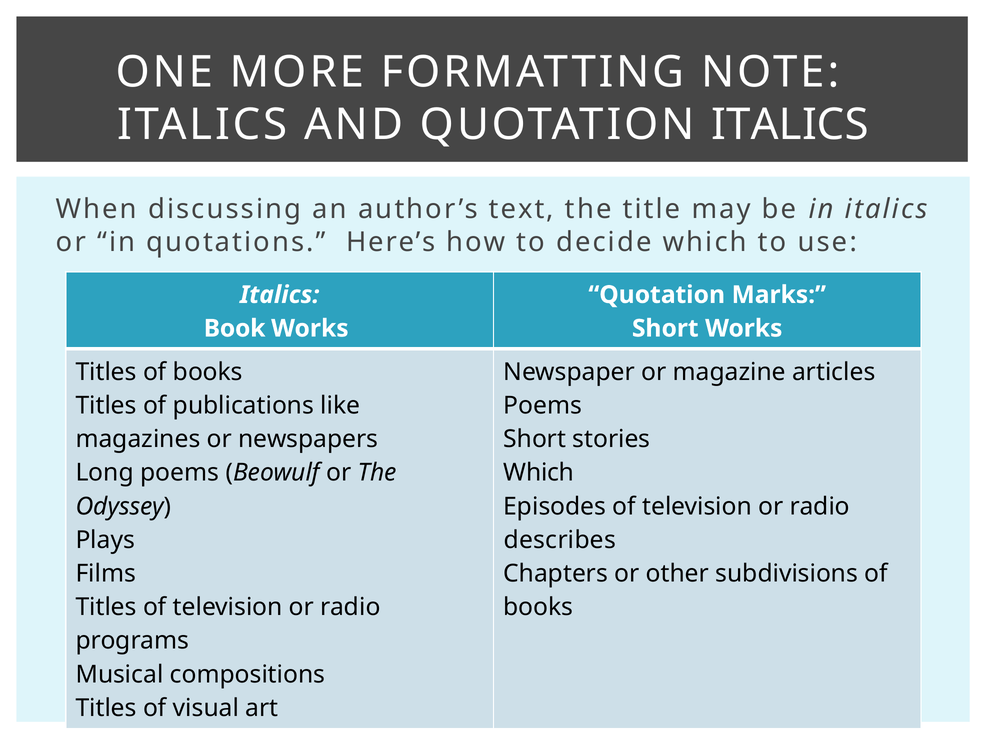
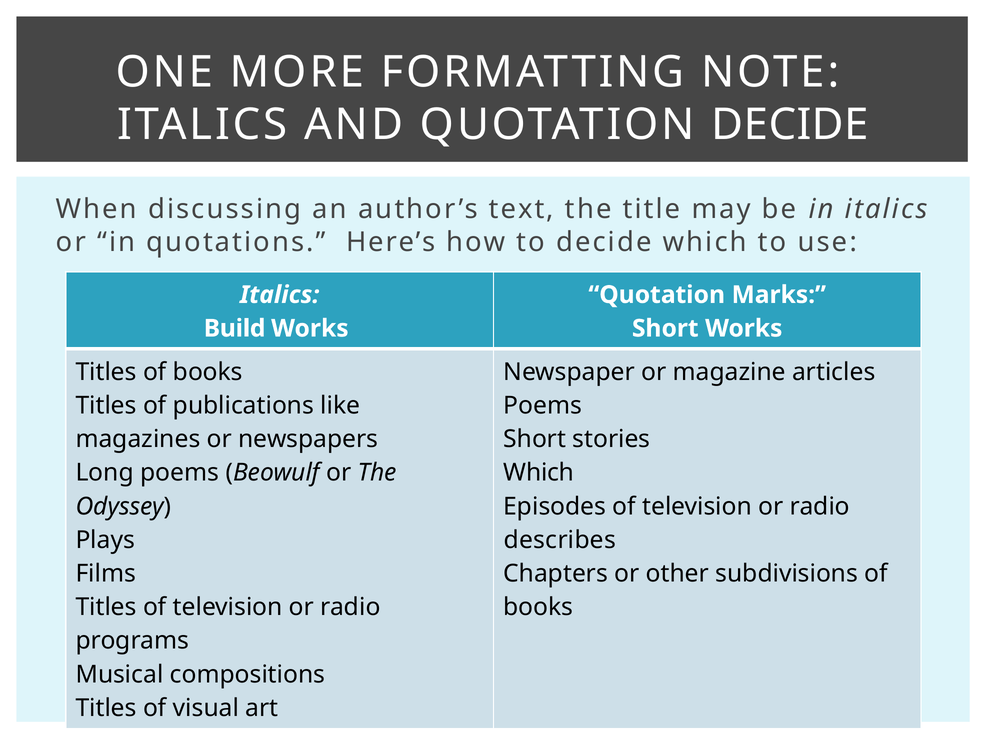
QUOTATION ITALICS: ITALICS -> DECIDE (790, 125)
Book: Book -> Build (235, 328)
